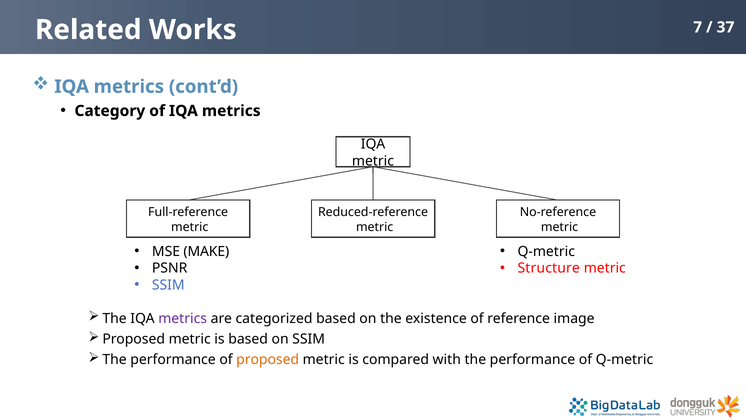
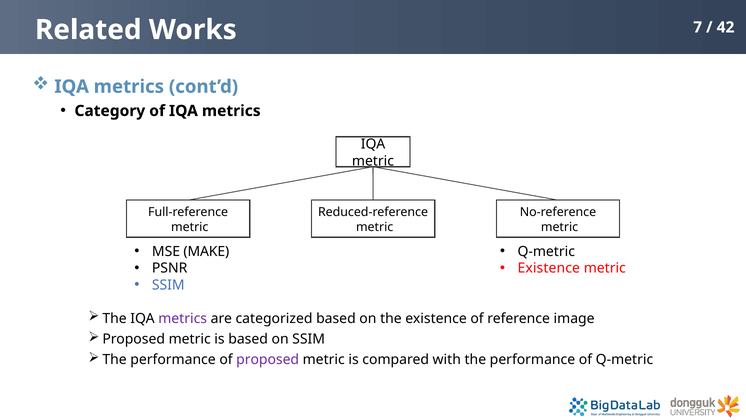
37: 37 -> 42 (726, 27)
Structure: Structure -> Existence (549, 268)
proposed colour: orange -> purple (268, 360)
